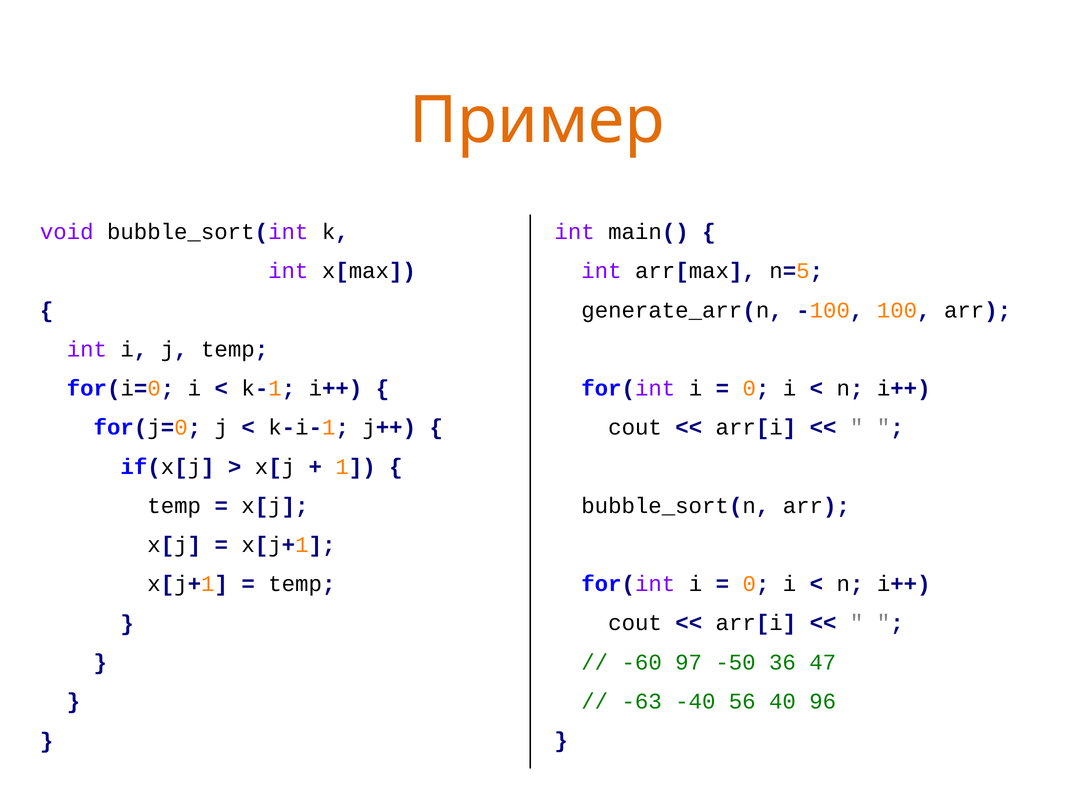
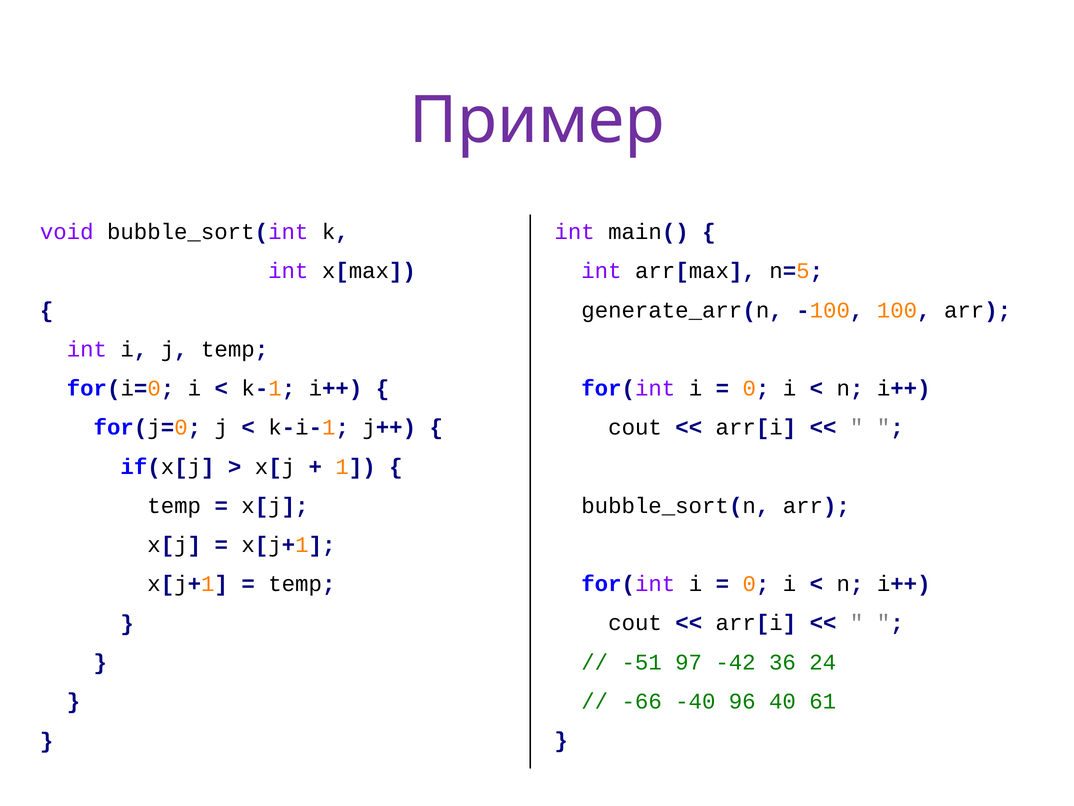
Пример colour: orange -> purple (537, 120)
-60: -60 -> -51 (642, 662)
-50: -50 -> -42 (736, 662)
47: 47 -> 24 (823, 662)
-63: -63 -> -66 (642, 701)
56: 56 -> 96 (742, 701)
96: 96 -> 61 (823, 701)
